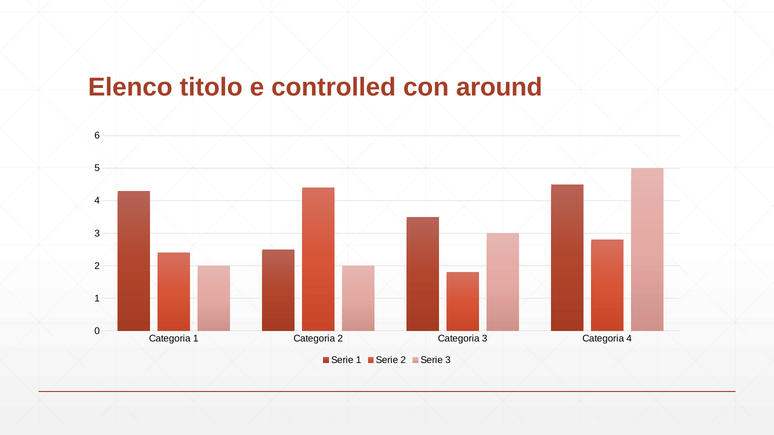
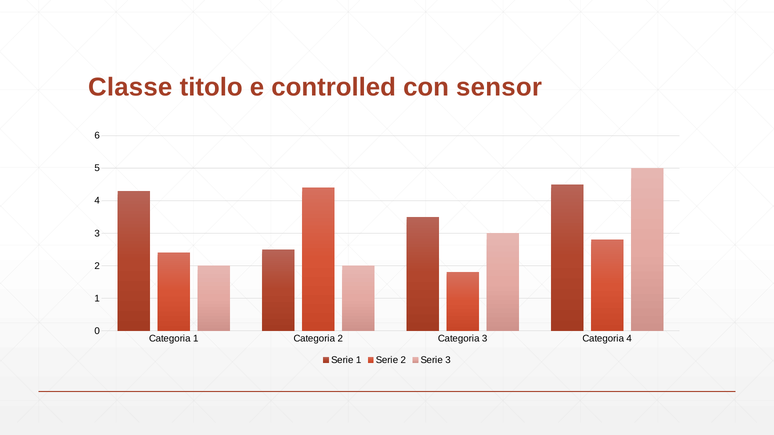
Elenco: Elenco -> Classe (130, 87)
around: around -> sensor (499, 87)
